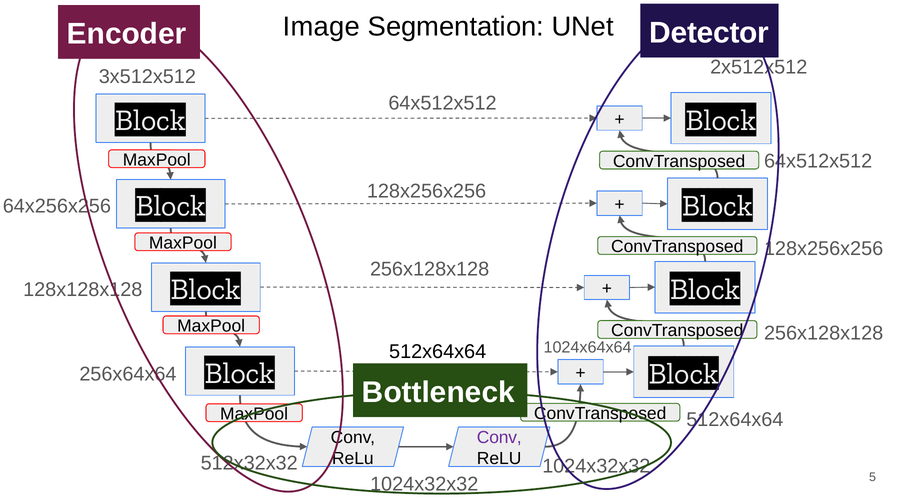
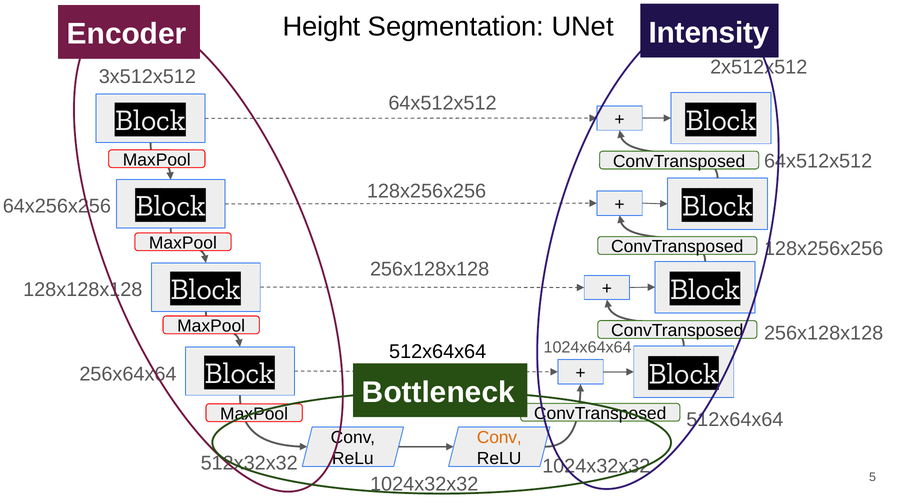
Image: Image -> Height (322, 27)
Detector: Detector -> Intensity (709, 33)
Conv colour: purple -> orange (499, 438)
